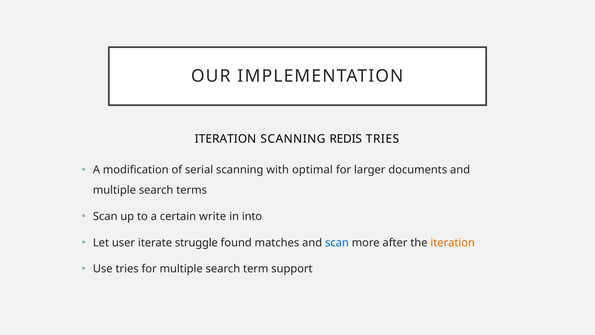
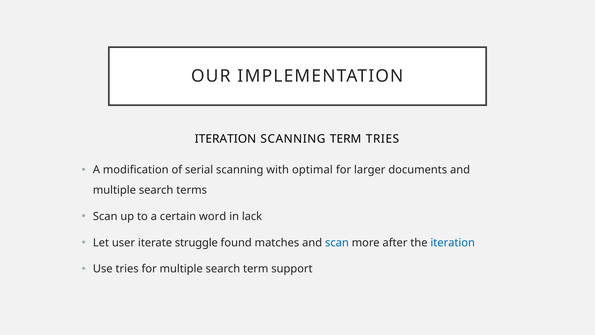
SCANNING REDIS: REDIS -> TERM (346, 139)
write: write -> word (213, 216)
into: into -> lack (252, 216)
iteration colour: orange -> blue (453, 242)
